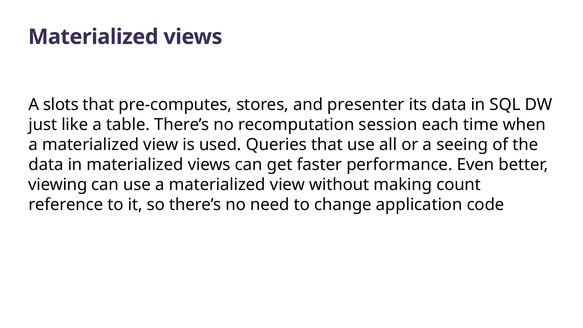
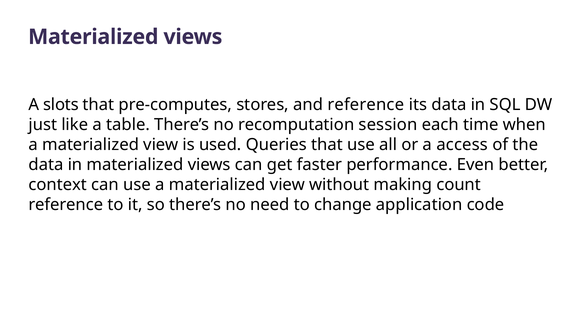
and presenter: presenter -> reference (366, 105)
seeing: seeing -> access (462, 145)
viewing: viewing -> context (58, 185)
